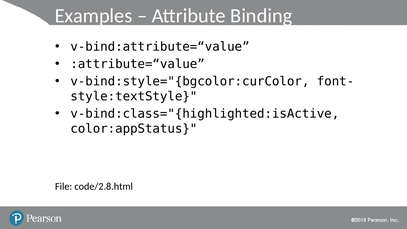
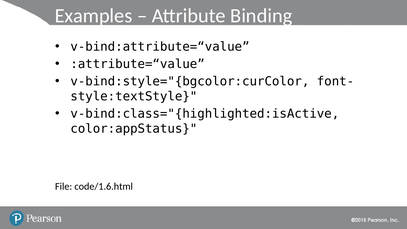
code/2.8.html: code/2.8.html -> code/1.6.html (104, 187)
